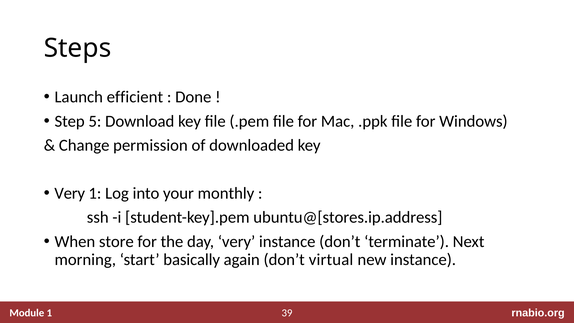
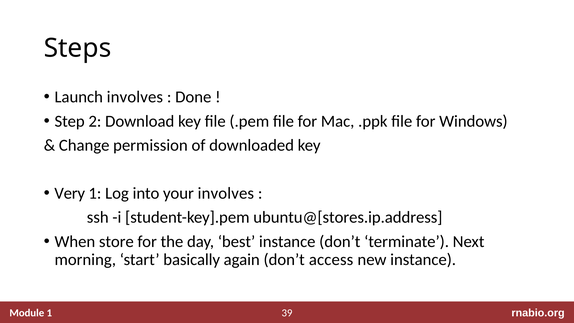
Launch efficient: efficient -> involves (135, 97)
5: 5 -> 2 (95, 121)
your monthly: monthly -> involves (226, 193)
day very: very -> best (237, 241)
virtual: virtual -> access (331, 260)
